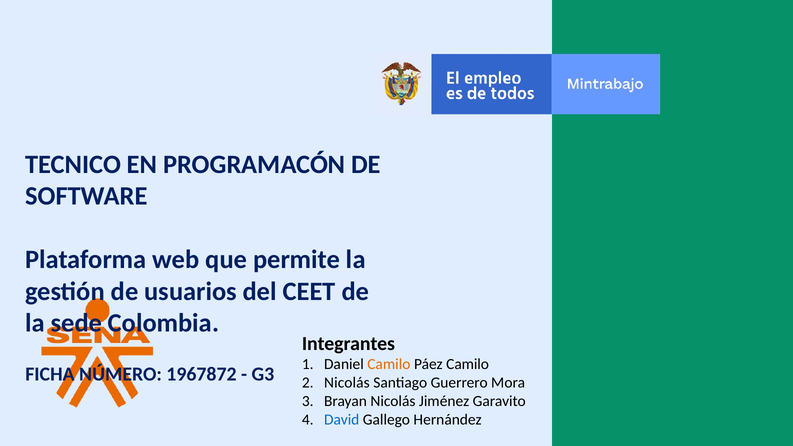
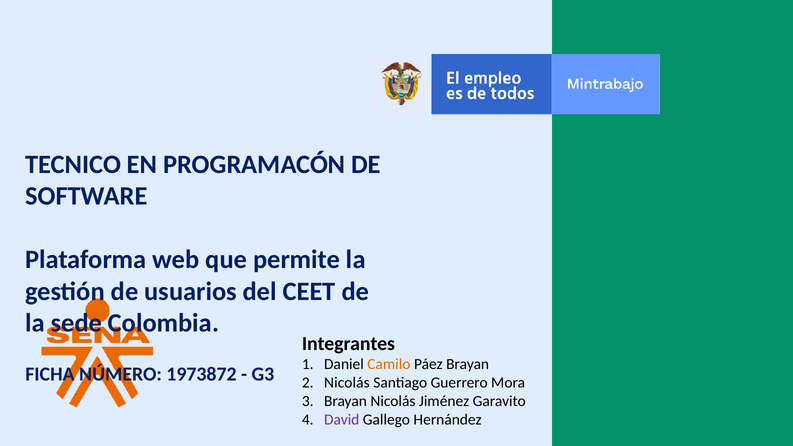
Páez Camilo: Camilo -> Brayan (468, 364)
1967872: 1967872 -> 1973872 (201, 374)
David colour: blue -> purple (342, 420)
